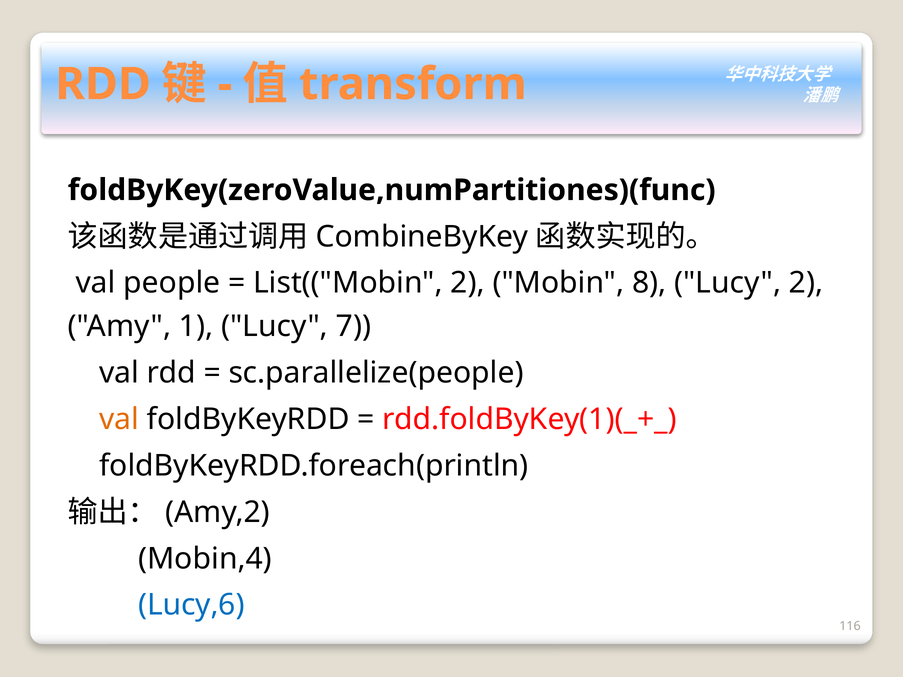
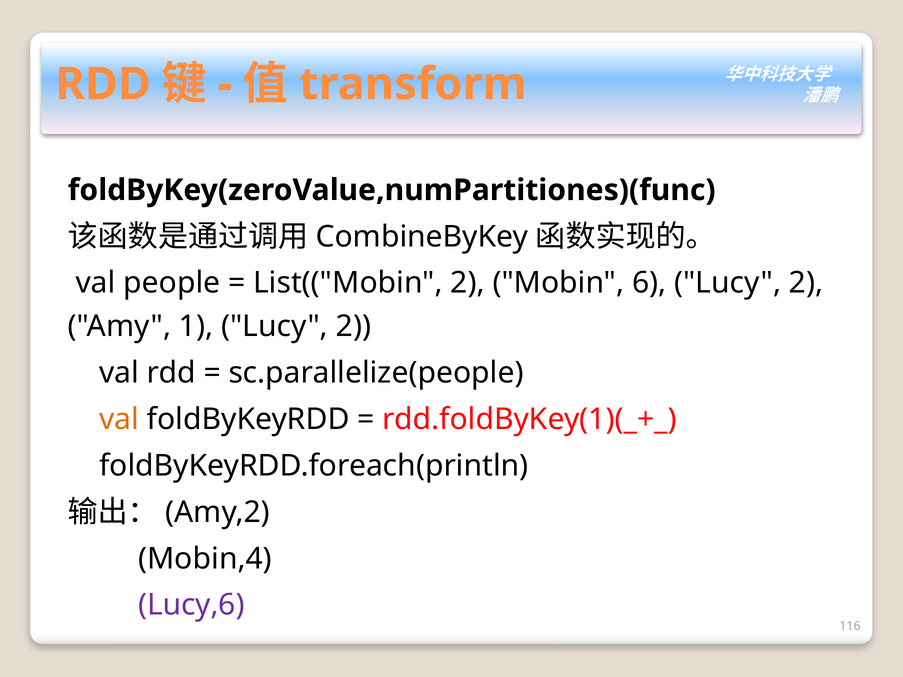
8: 8 -> 6 (649, 283)
1 Lucy 7: 7 -> 2 (353, 326)
Lucy,6 colour: blue -> purple (191, 605)
